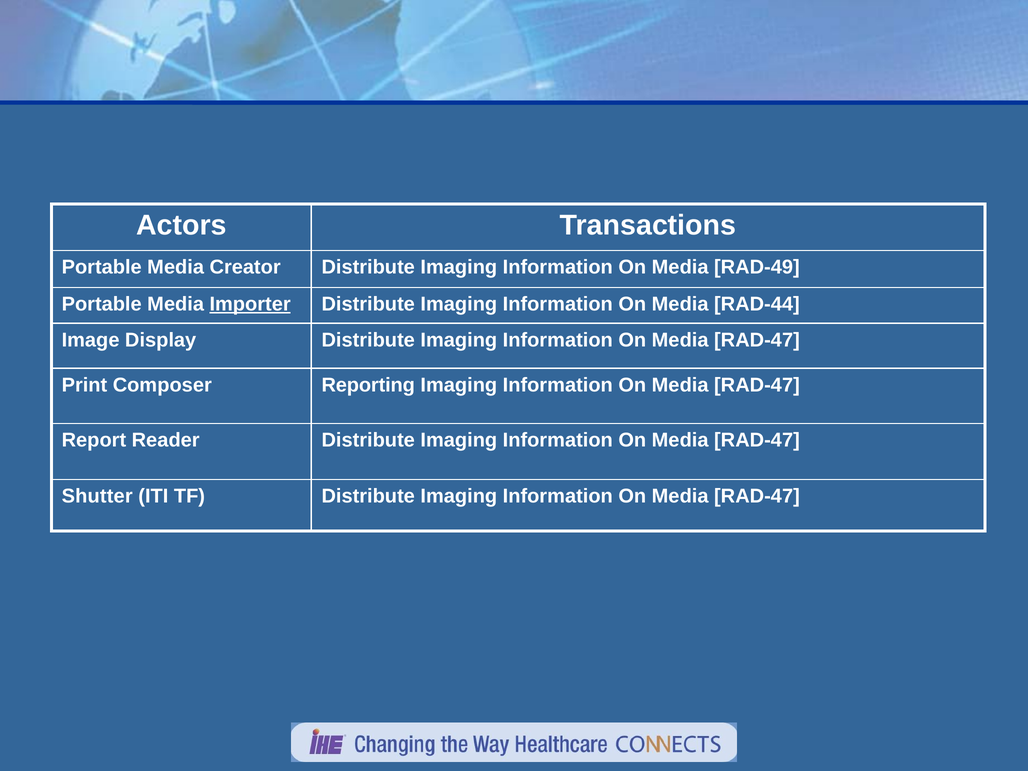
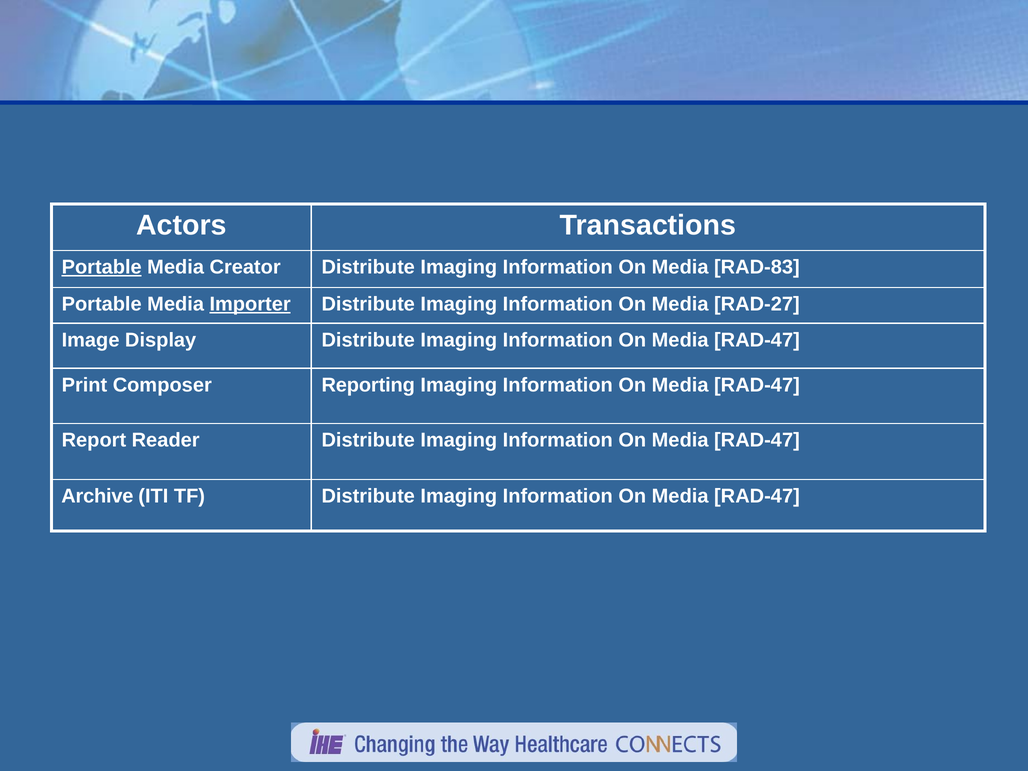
Portable underline: none -> present (102, 267)
RAD-49: RAD-49 -> RAD-83 (757, 267)
RAD-44: RAD-44 -> RAD-27 (757, 304)
Shutter: Shutter -> Archive (97, 496)
